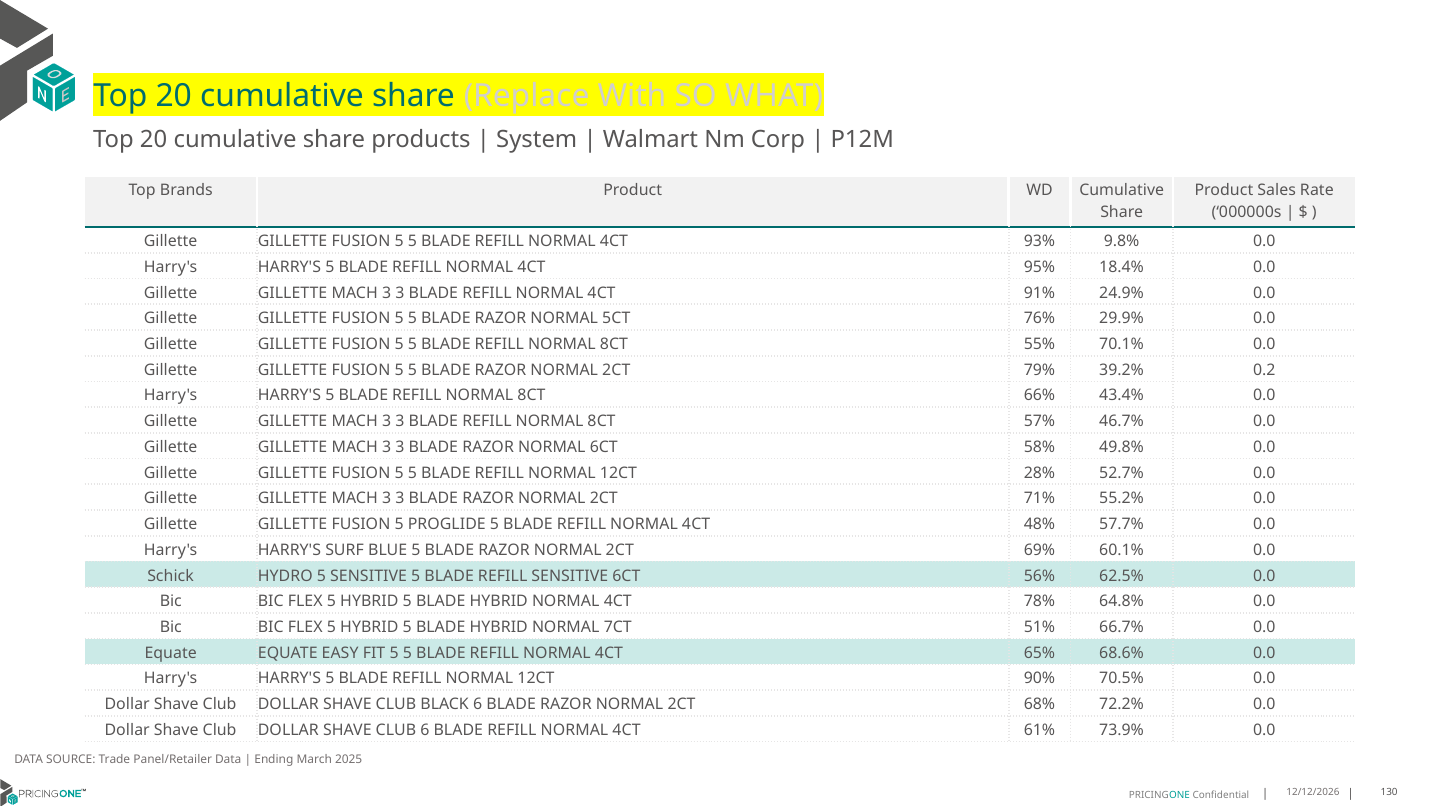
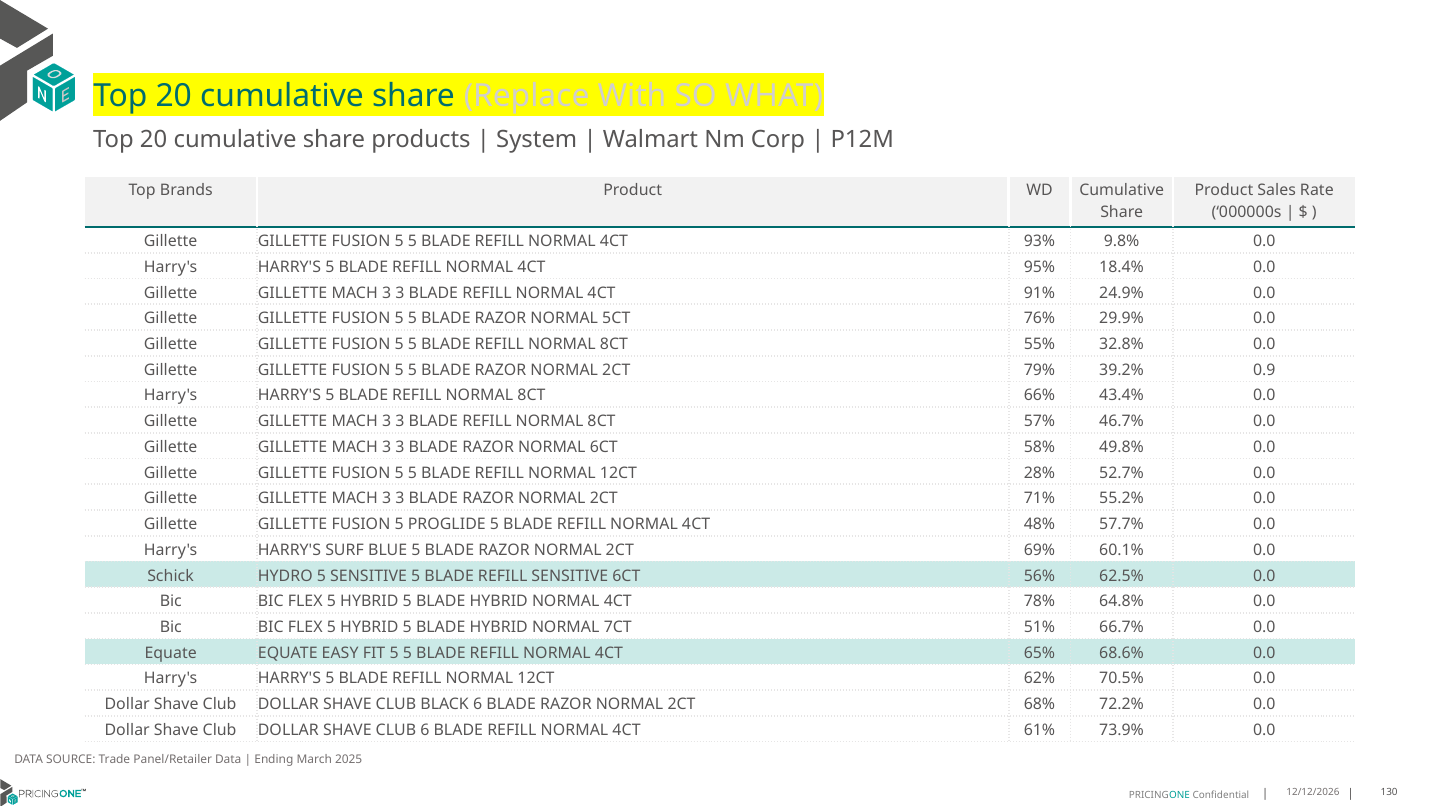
70.1%: 70.1% -> 32.8% (1122, 344)
0.2: 0.2 -> 0.9 (1264, 370)
90%: 90% -> 62% (1039, 679)
